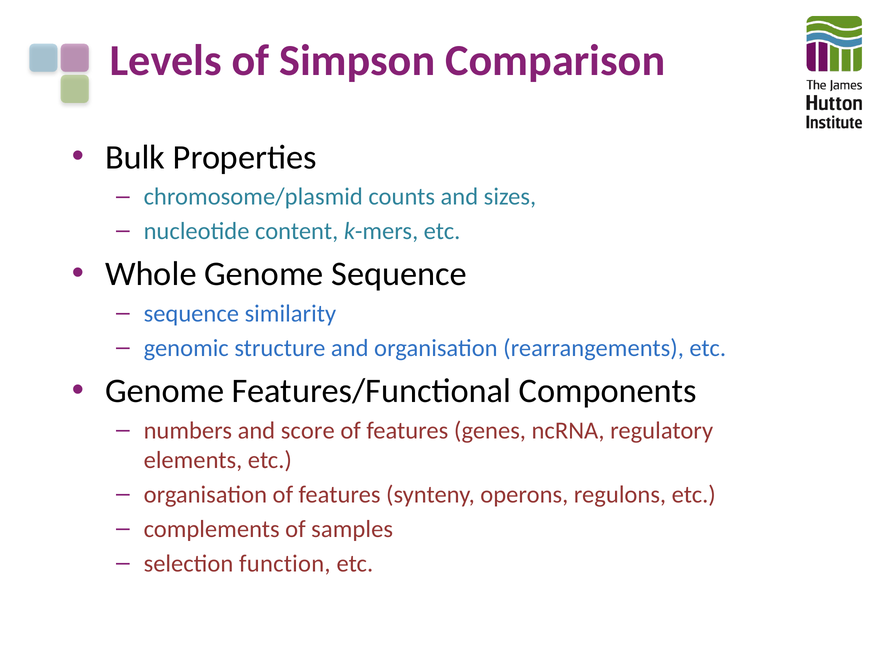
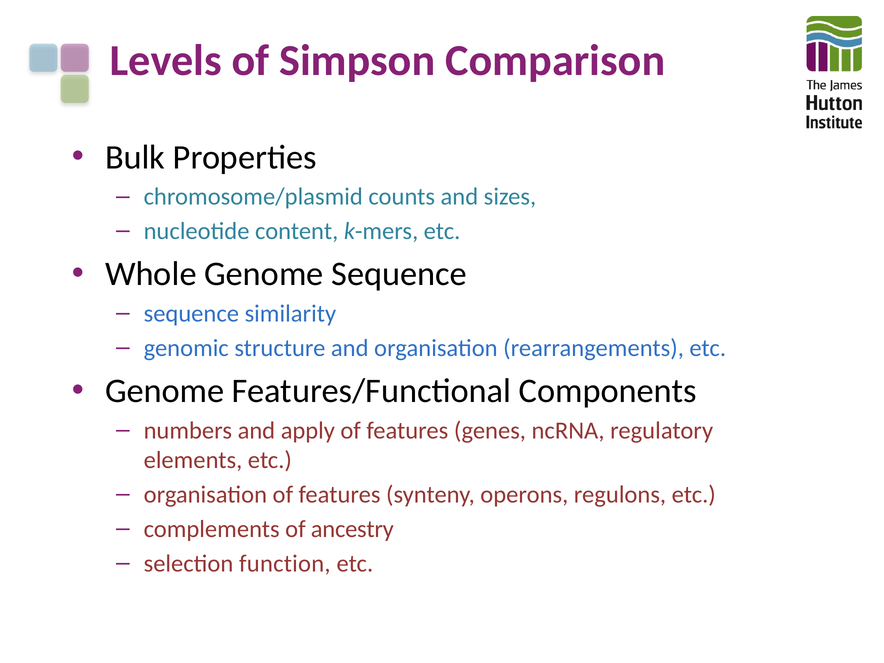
score: score -> apply (308, 431)
samples: samples -> ancestry (352, 529)
